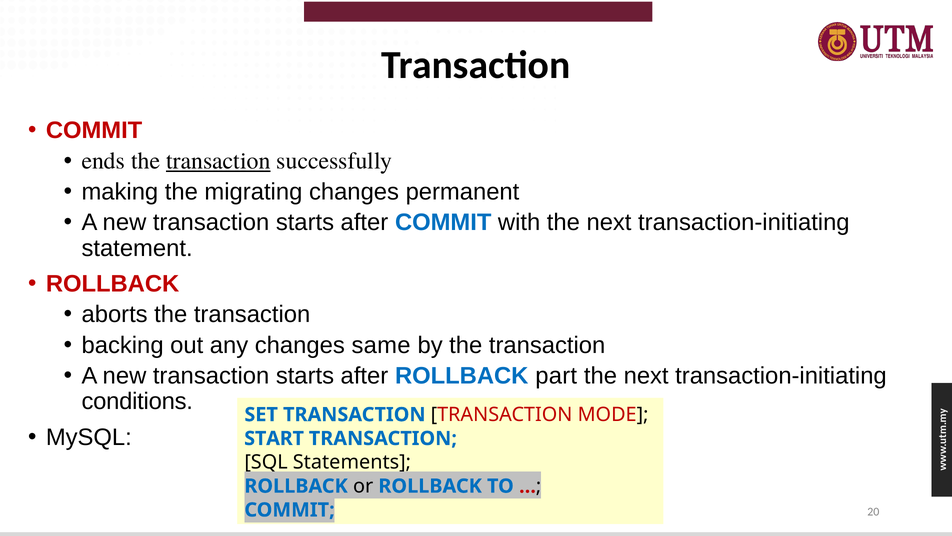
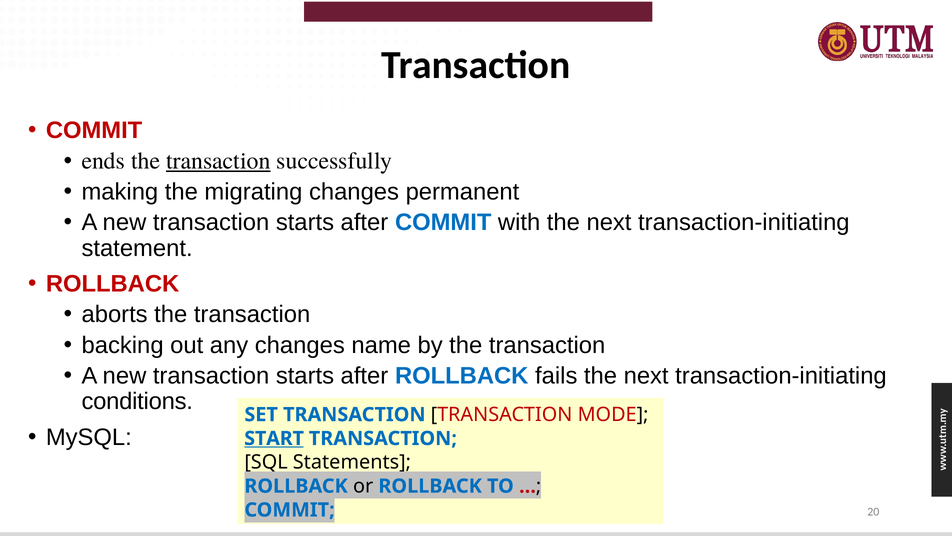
same: same -> name (381, 345)
part: part -> fails (556, 375)
START underline: none -> present (274, 438)
